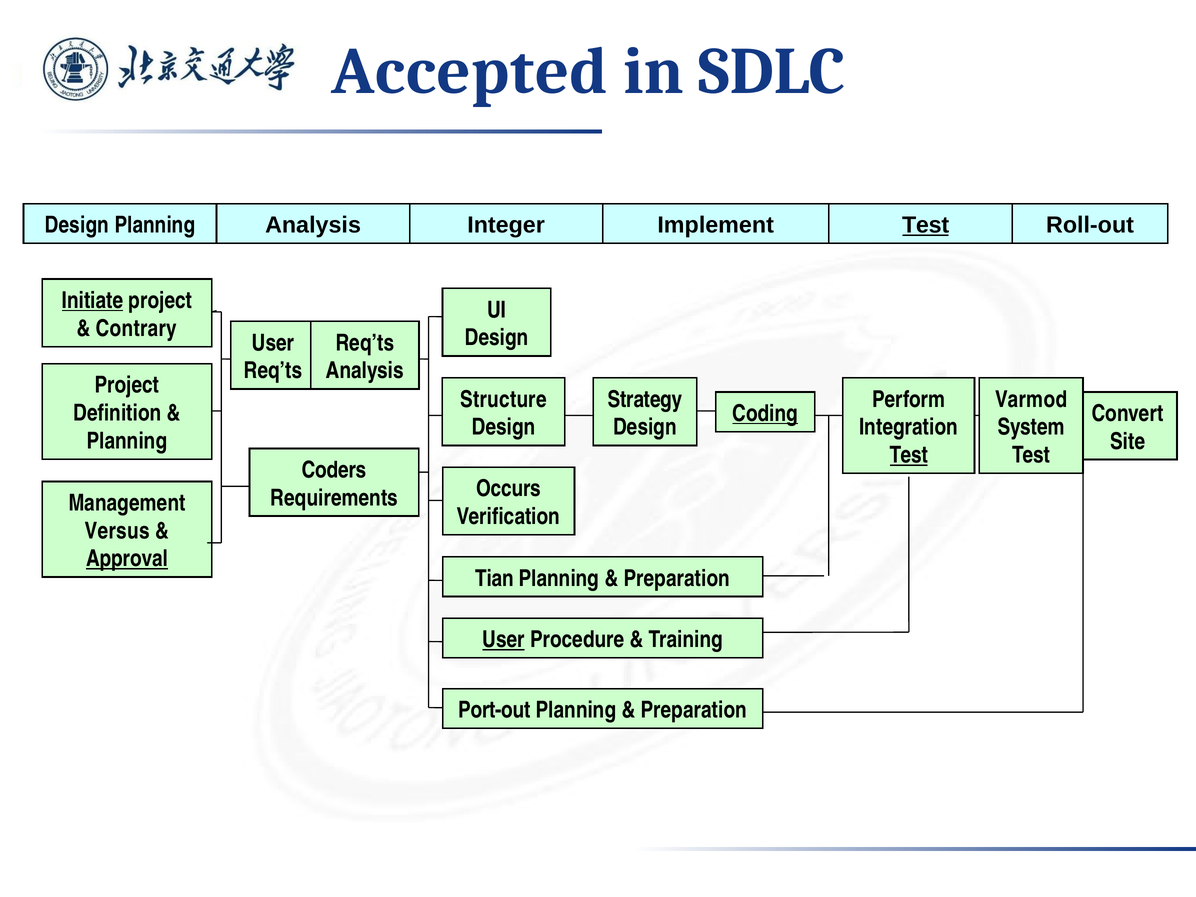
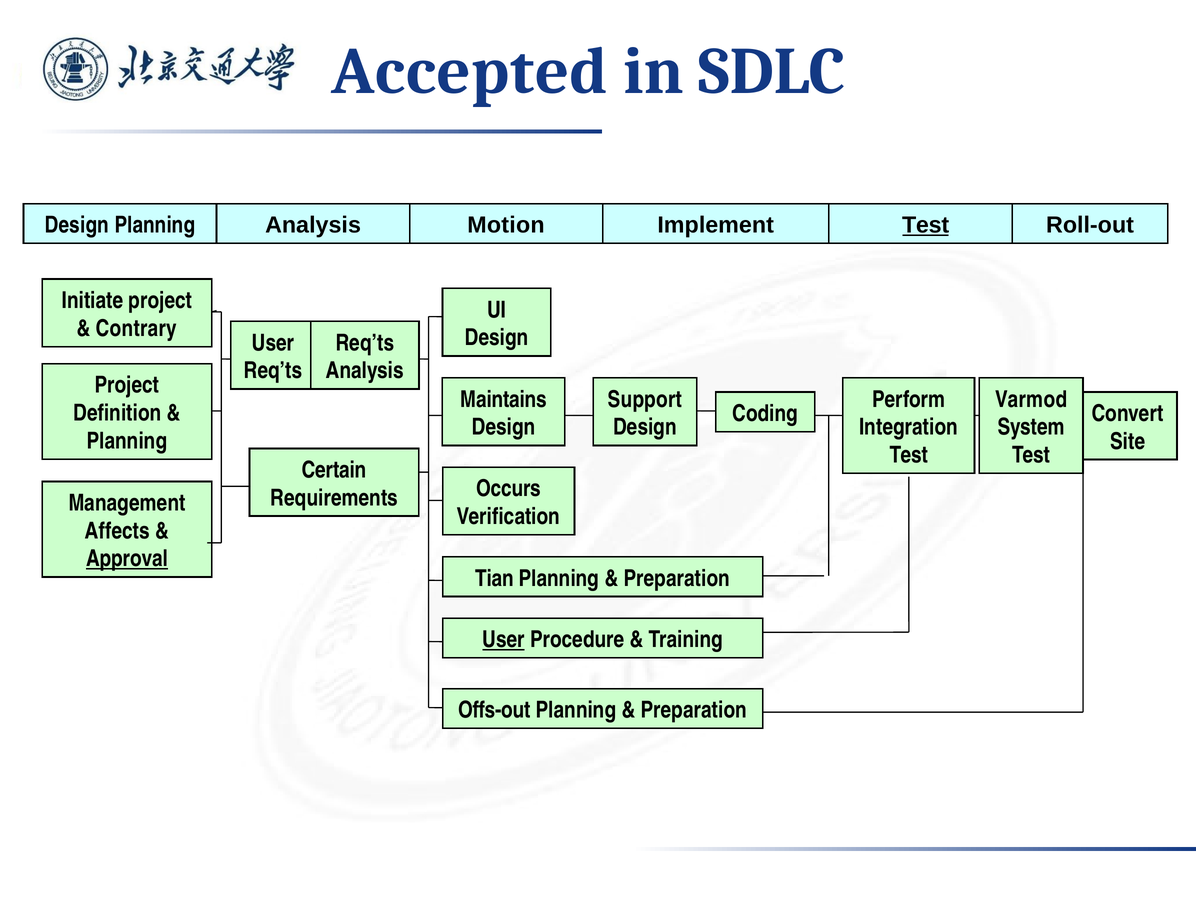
Integer: Integer -> Motion (506, 225)
Initiate underline: present -> none (92, 301)
Structure: Structure -> Maintains (504, 399)
Strategy: Strategy -> Support (645, 399)
Coding underline: present -> none (765, 414)
Test underline: present -> none (909, 455)
Coders: Coders -> Certain (334, 470)
Versus: Versus -> Affects (117, 531)
Port-out: Port-out -> Offs-out (494, 710)
